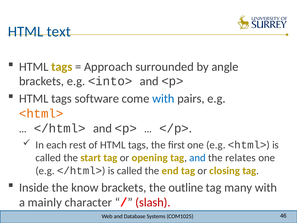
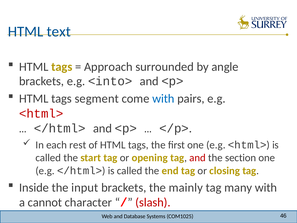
software: software -> segment (97, 99)
<html> colour: orange -> red (41, 113)
and colour: blue -> red (198, 158)
relates: relates -> section (241, 158)
know: know -> input (85, 187)
outline: outline -> mainly (186, 187)
mainly: mainly -> cannot (45, 202)
